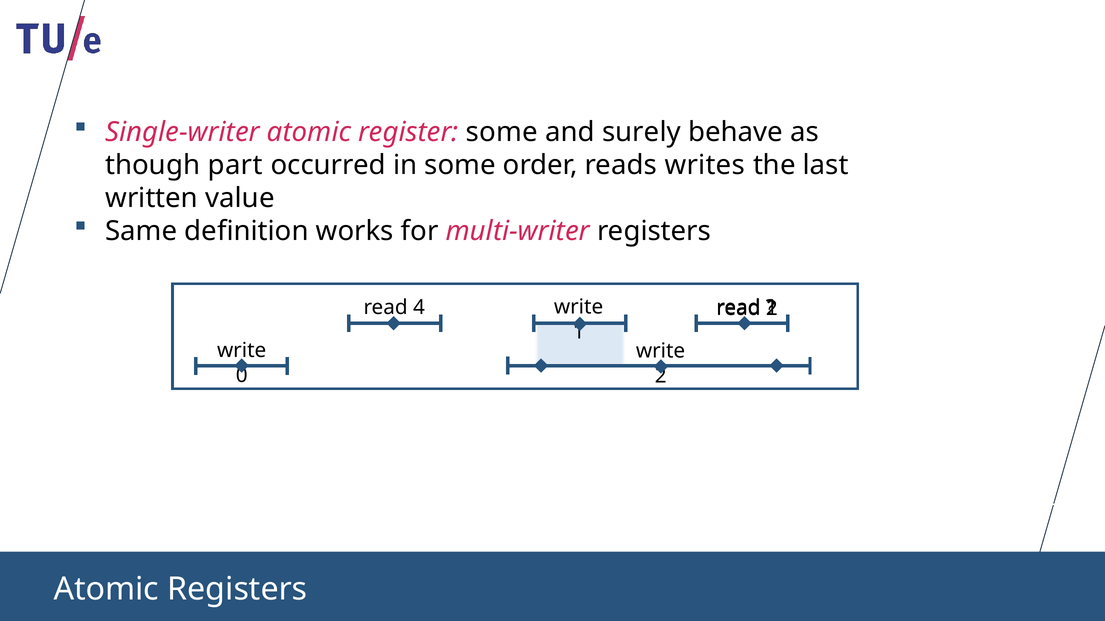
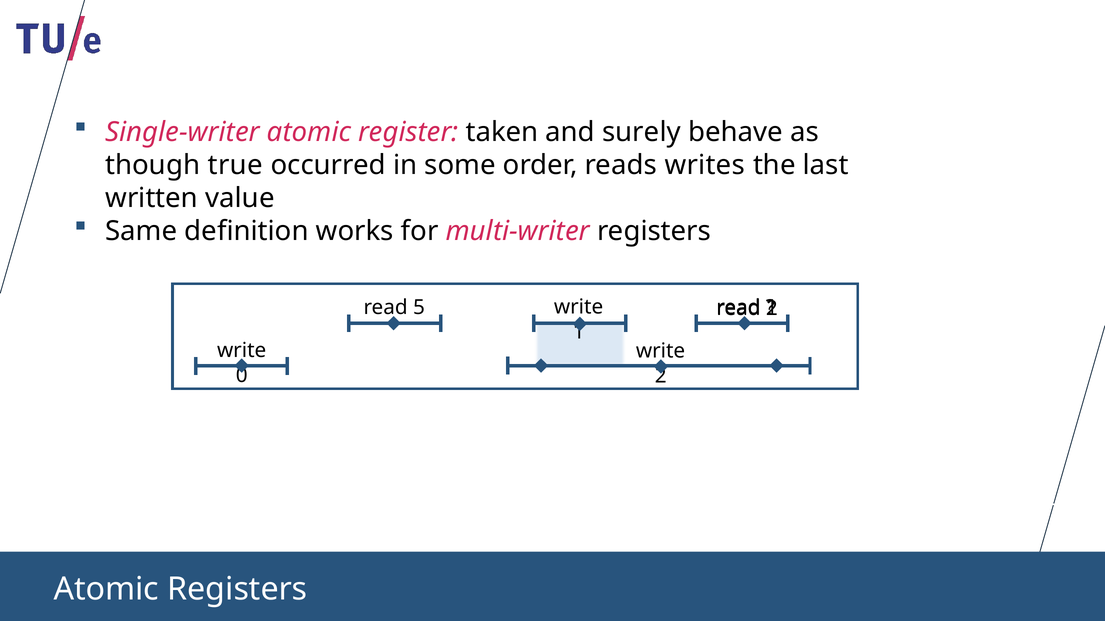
register some: some -> taken (502, 132)
part: part -> true (235, 165)
4: 4 -> 5 (419, 308)
